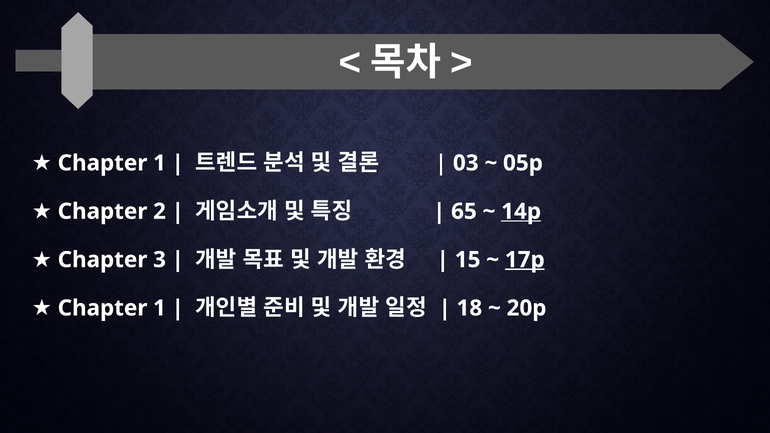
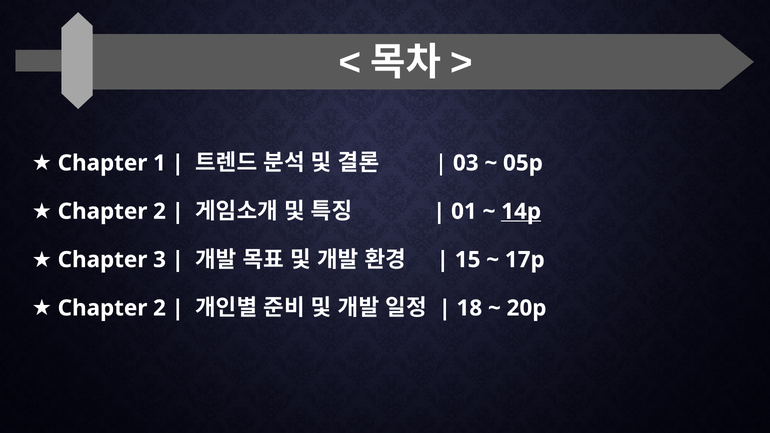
65: 65 -> 01 (464, 211)
17p underline: present -> none (525, 260)
1: 1 -> 2 (160, 308)
